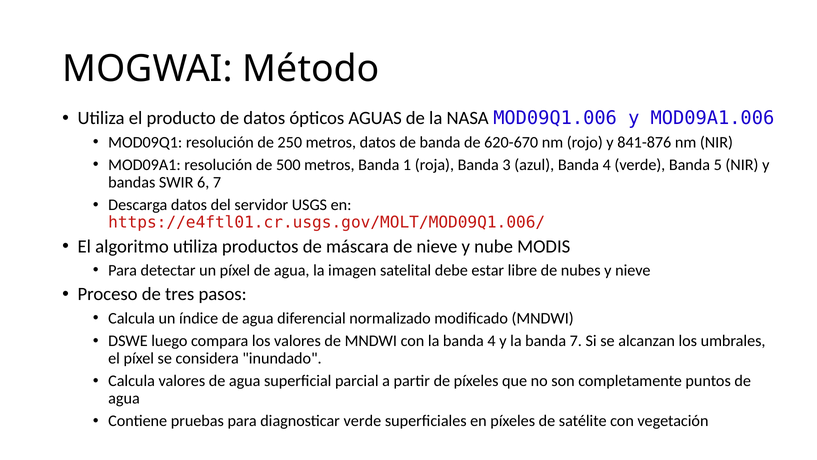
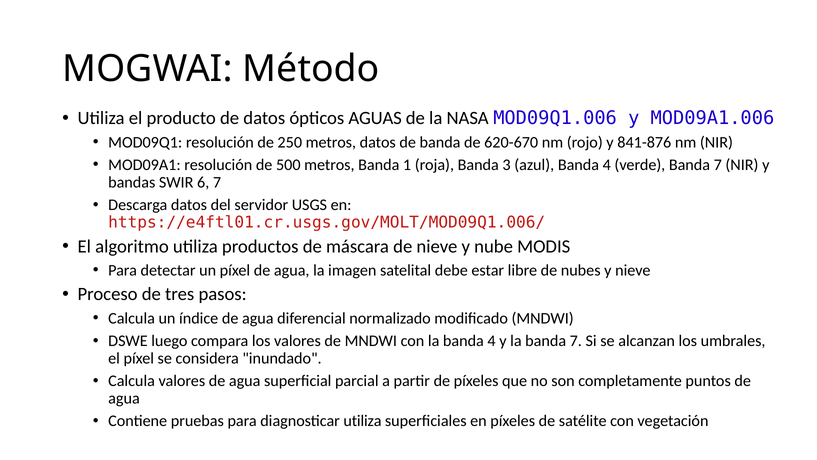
verde Banda 5: 5 -> 7 (718, 165)
diagnosticar verde: verde -> utiliza (363, 421)
